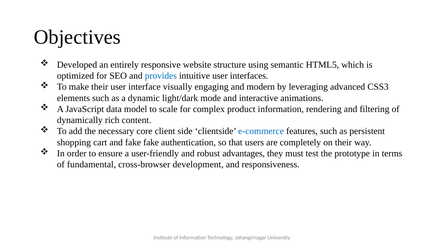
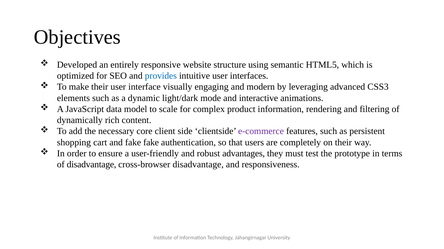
e-commerce colour: blue -> purple (261, 132)
of fundamental: fundamental -> disadvantage (92, 165)
cross-browser development: development -> disadvantage (198, 165)
